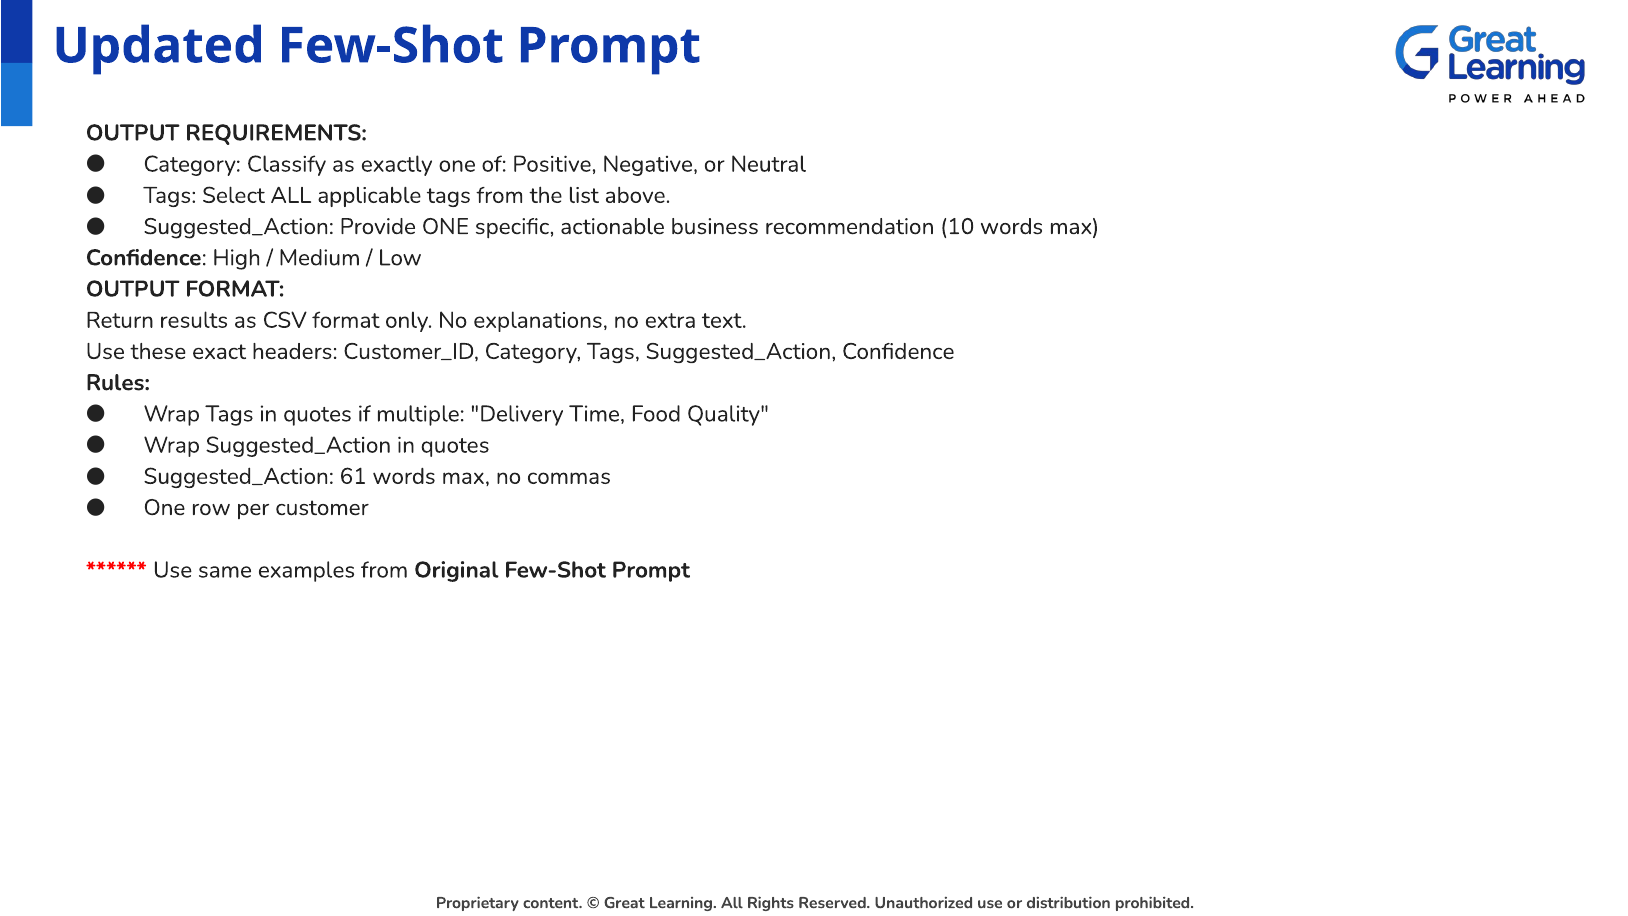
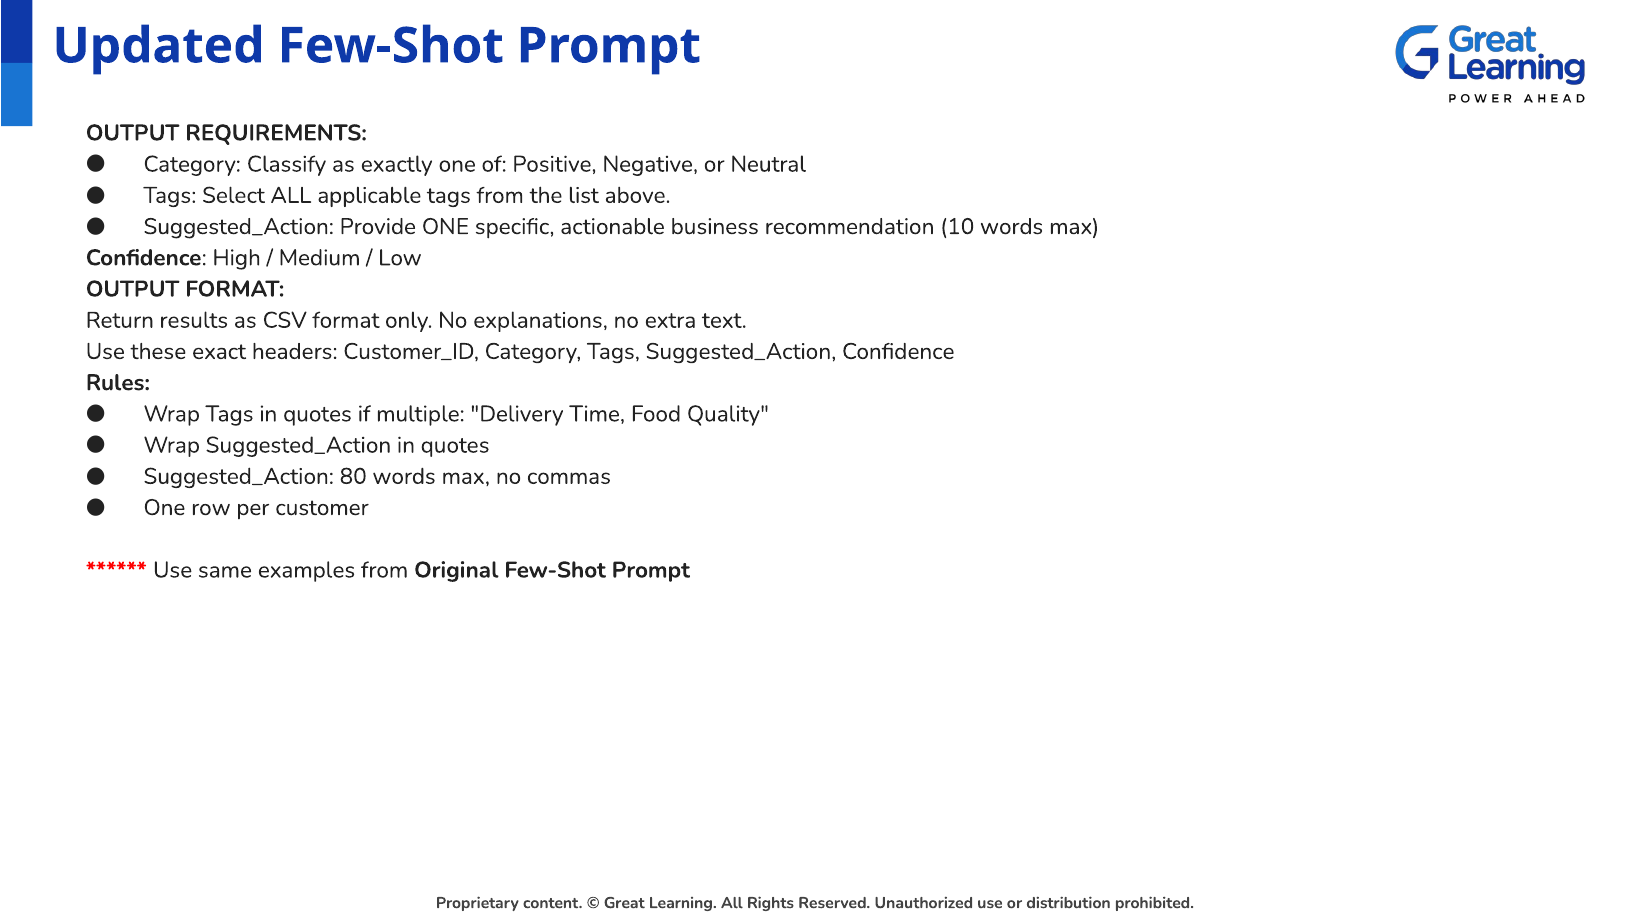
61: 61 -> 80 (353, 476)
